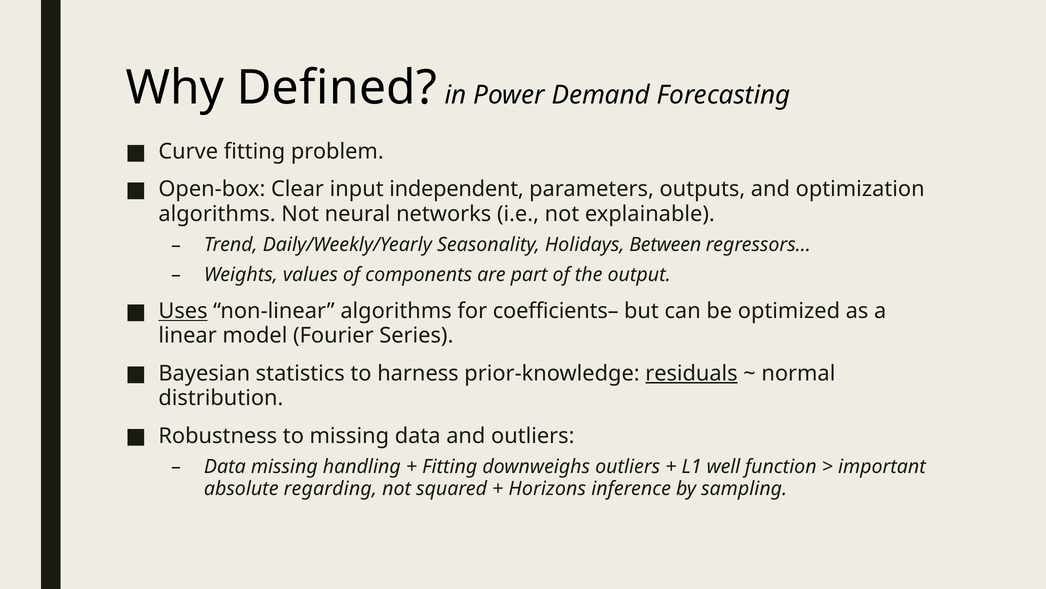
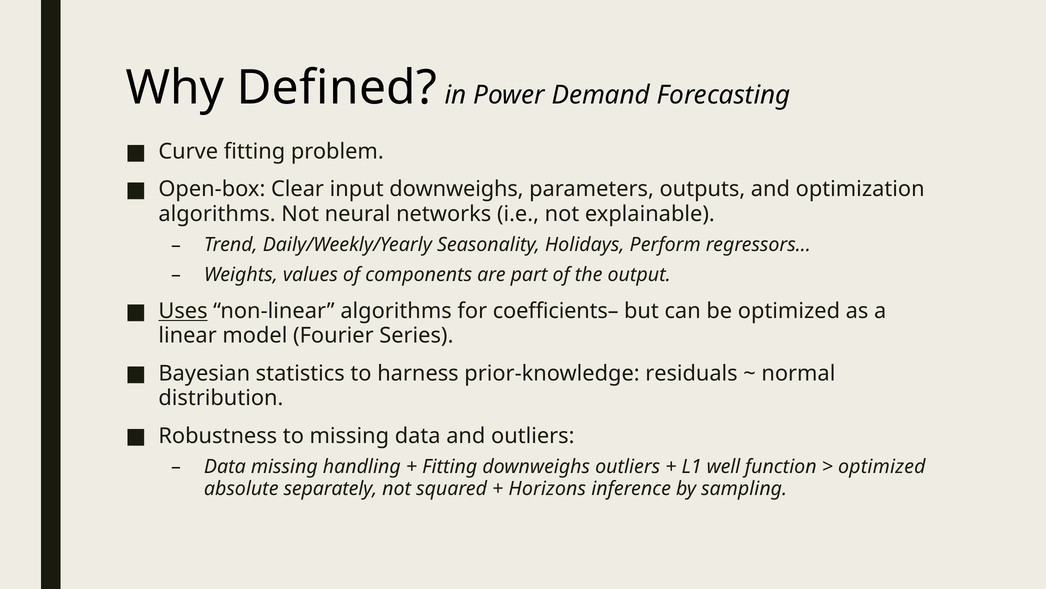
input independent: independent -> downweighs (456, 189)
Between: Between -> Perform (665, 245)
residuals underline: present -> none (691, 373)
important: important -> optimized (882, 466)
regarding: regarding -> separately (330, 488)
